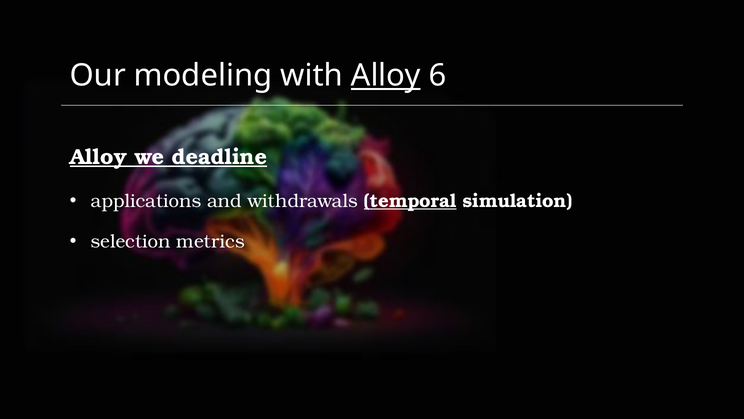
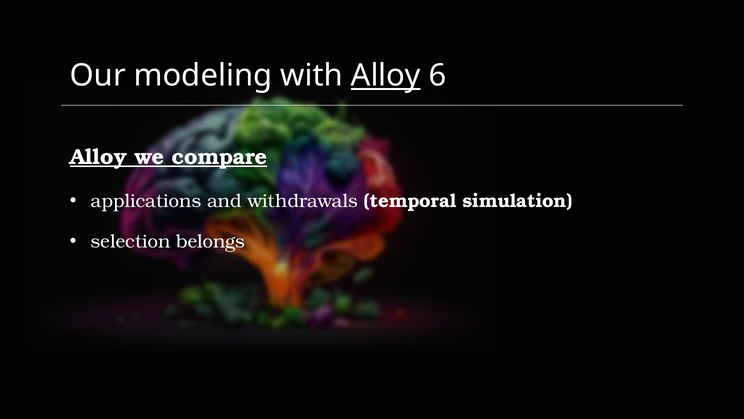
deadline: deadline -> compare (220, 157)
temporal underline: present -> none (410, 201)
metrics: metrics -> belongs (211, 241)
